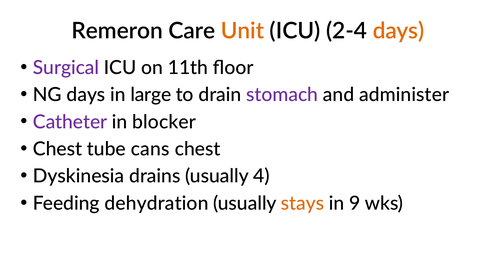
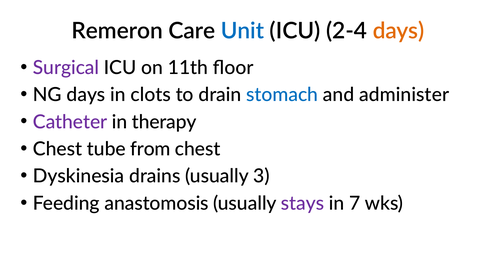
Unit colour: orange -> blue (242, 31)
large: large -> clots (151, 95)
stomach colour: purple -> blue (282, 95)
blocker: blocker -> therapy (164, 122)
cans: cans -> from (150, 149)
4: 4 -> 3 (261, 176)
dehydration: dehydration -> anastomosis (157, 203)
stays colour: orange -> purple (303, 203)
9: 9 -> 7 (355, 203)
